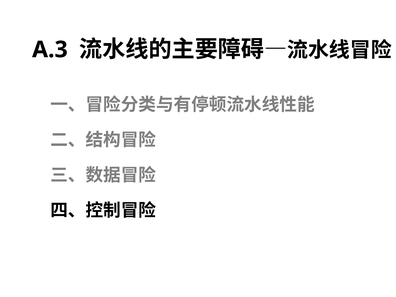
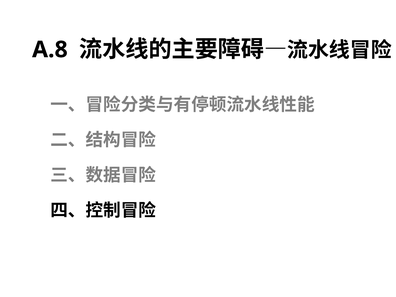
A.3: A.3 -> A.8 (50, 50)
